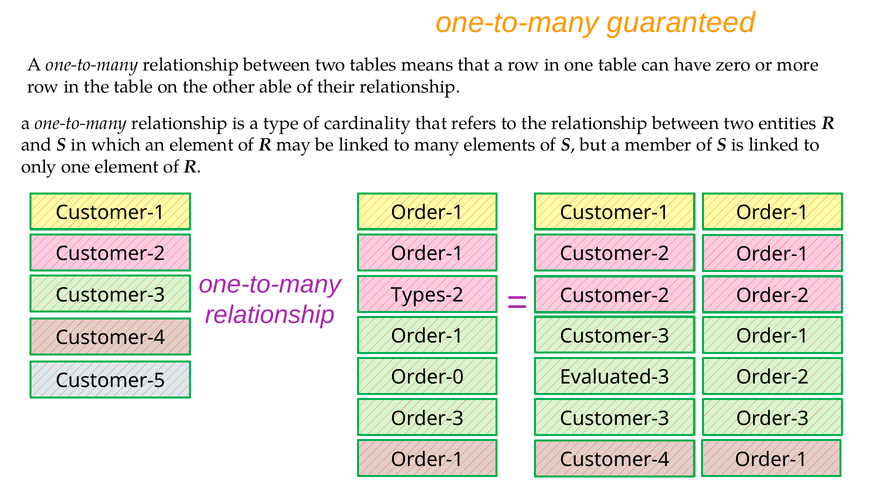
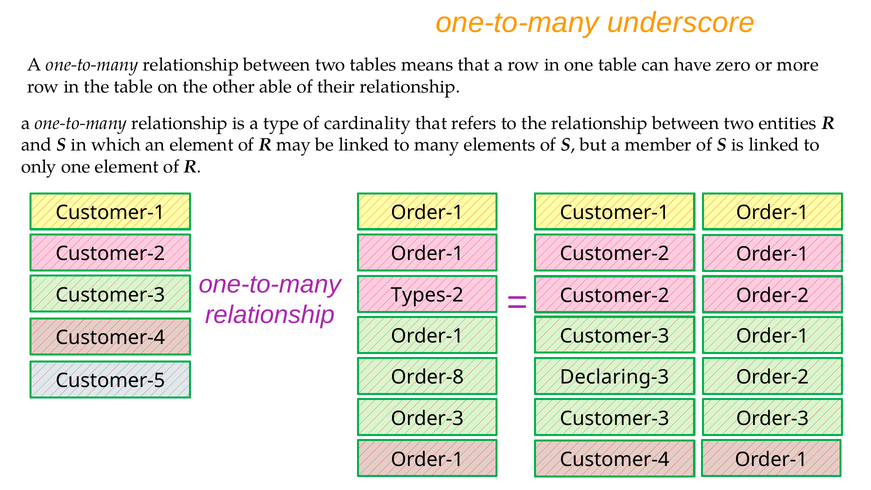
guaranteed: guaranteed -> underscore (681, 23)
Order-0: Order-0 -> Order-8 (427, 377)
Evaluated-3: Evaluated-3 -> Declaring-3 (614, 377)
